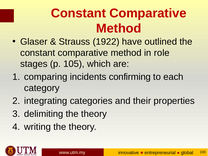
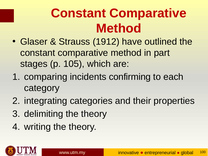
1922: 1922 -> 1912 (106, 42)
role: role -> part (162, 53)
